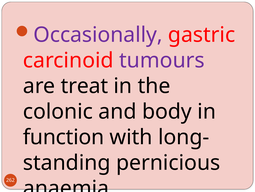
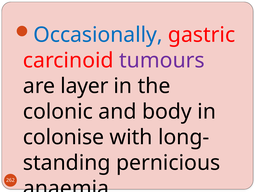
Occasionally colour: purple -> blue (98, 35)
treat: treat -> layer (84, 86)
function: function -> colonise (64, 137)
